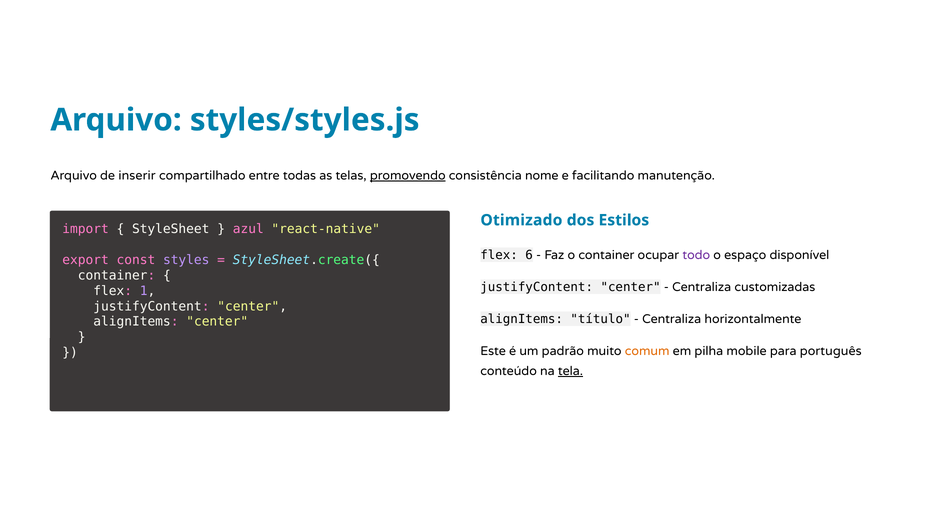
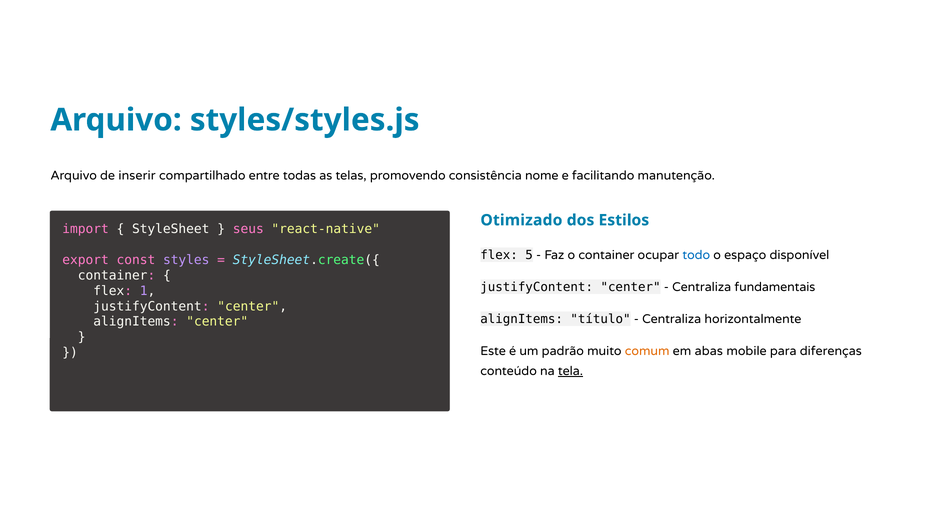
promovendo underline: present -> none (408, 176)
azul: azul -> seus (248, 229)
6: 6 -> 5 (529, 255)
todo colour: purple -> blue (696, 255)
customizadas: customizadas -> fundamentais (775, 287)
pilha: pilha -> abas (709, 351)
português: português -> diferenças (831, 351)
